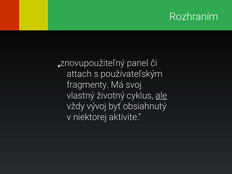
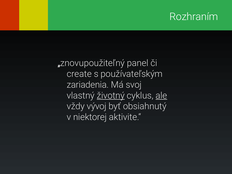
attach: attach -> create (79, 74)
fragmenty: fragmenty -> zariadenia (88, 85)
životný underline: none -> present (111, 96)
